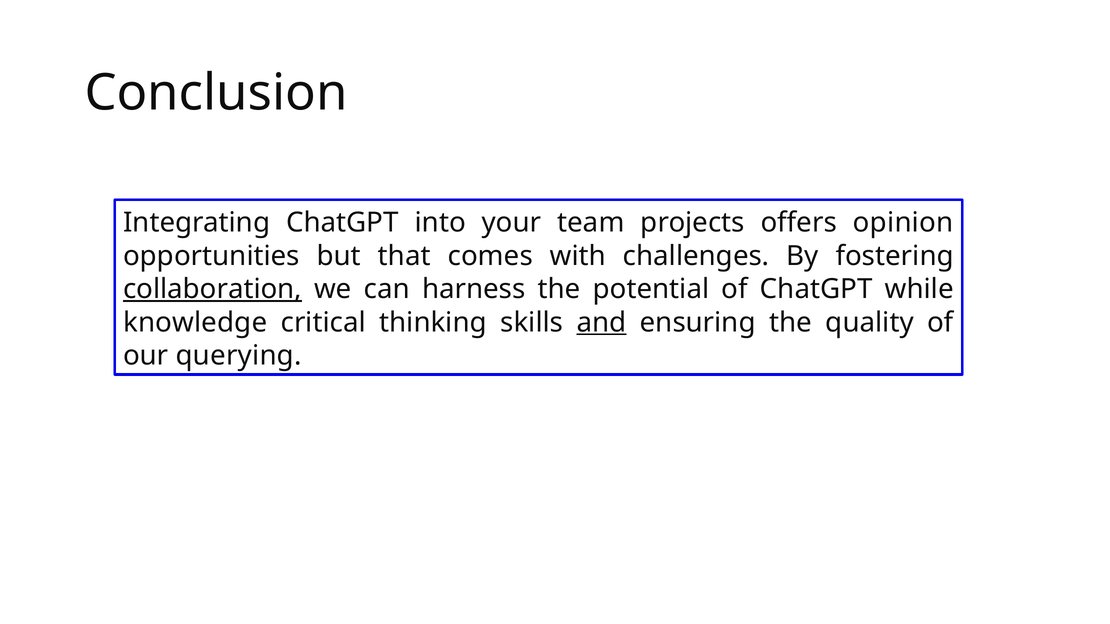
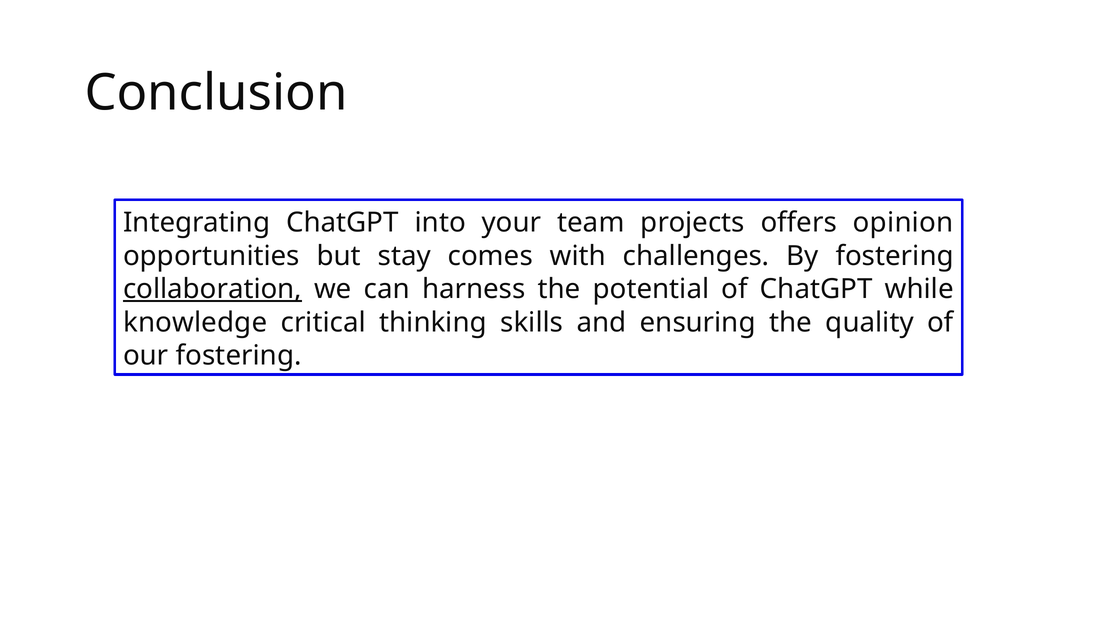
that: that -> stay (404, 256)
and underline: present -> none (601, 323)
our querying: querying -> fostering (239, 356)
